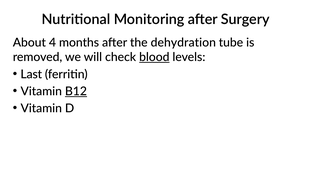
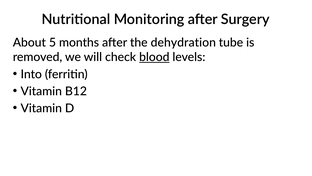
4: 4 -> 5 (52, 42)
Last: Last -> Into (31, 74)
B12 underline: present -> none (76, 91)
